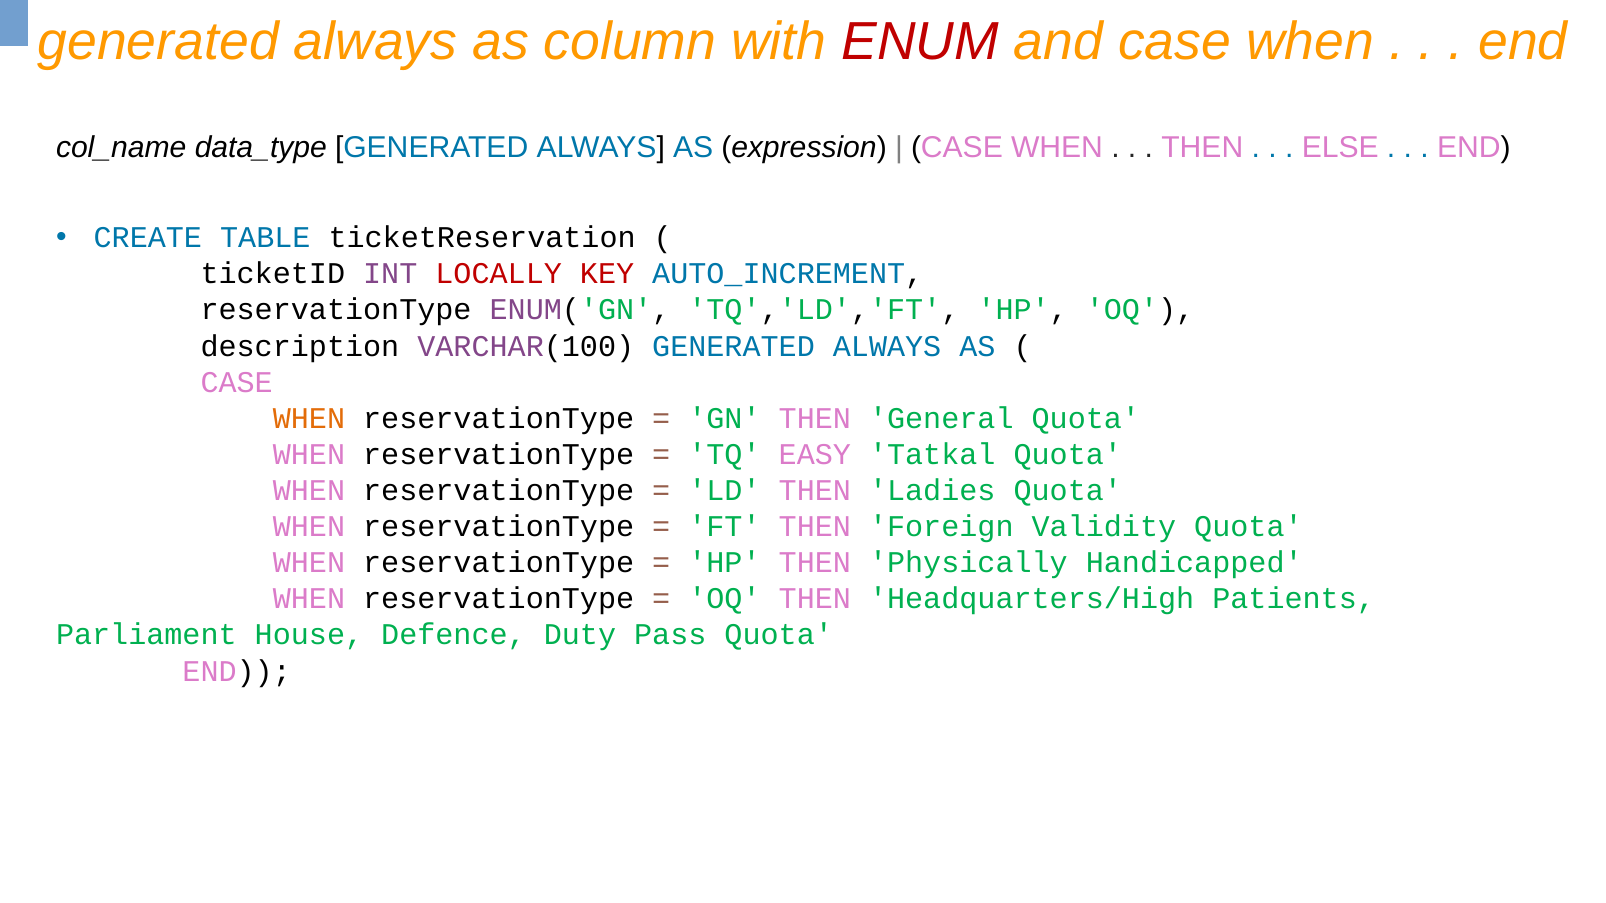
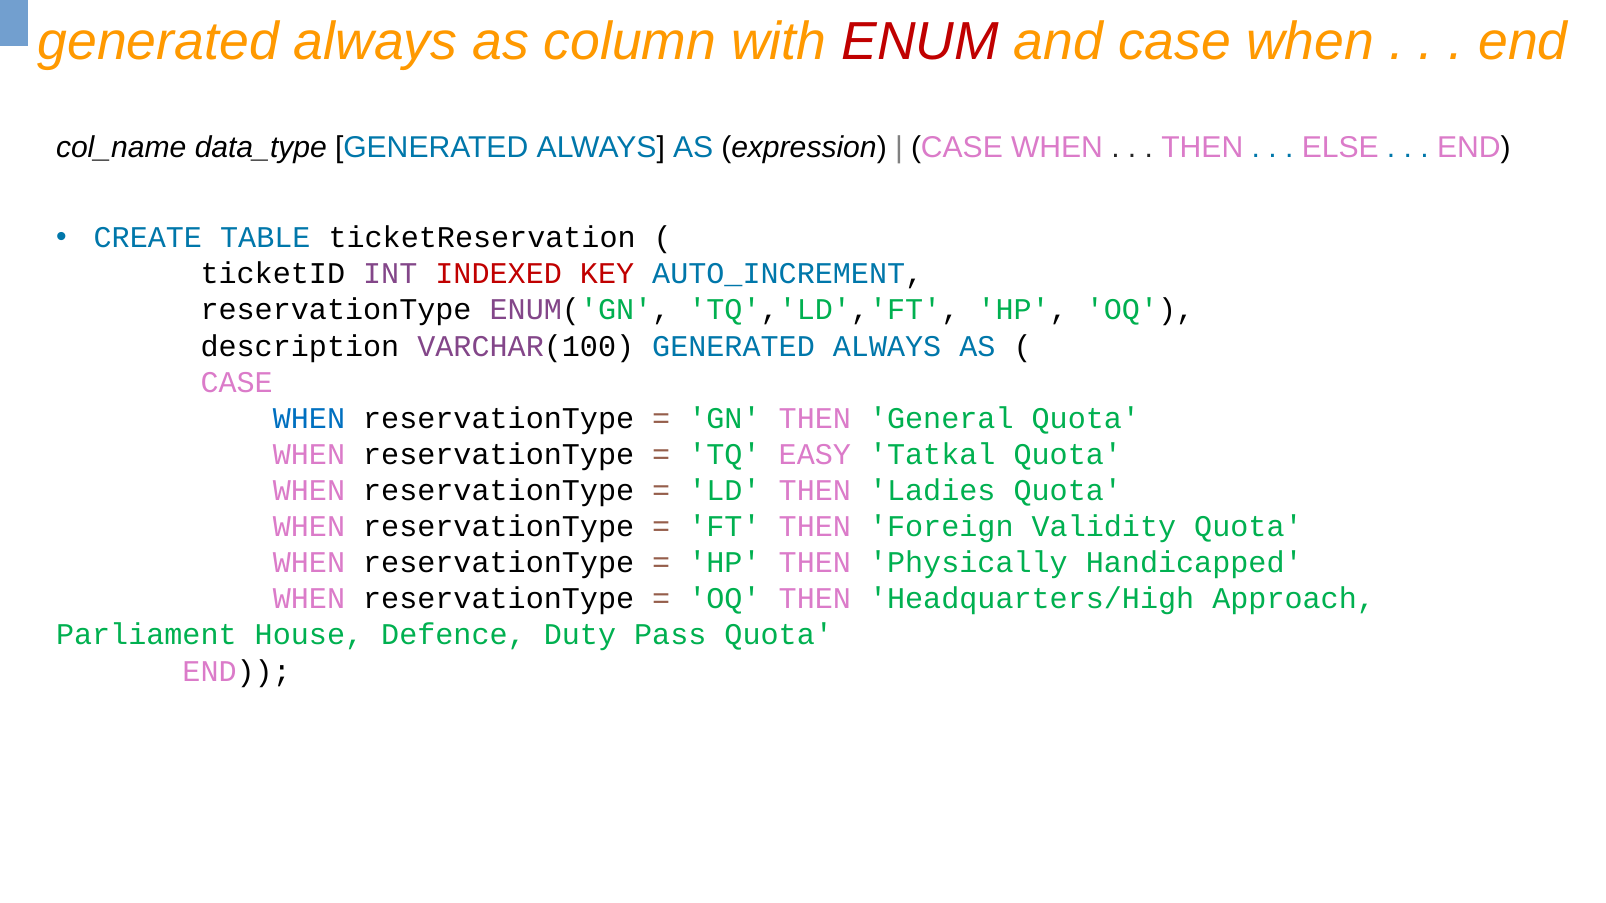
LOCALLY: LOCALLY -> INDEXED (499, 274)
WHEN colour: orange -> blue (309, 419)
Patients: Patients -> Approach (1294, 599)
